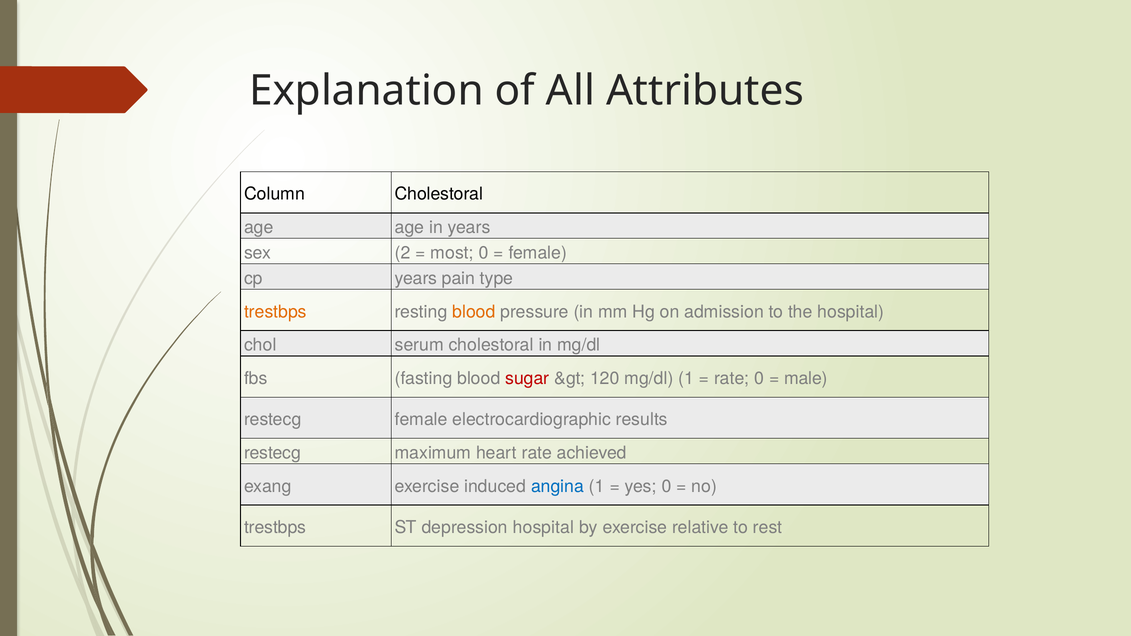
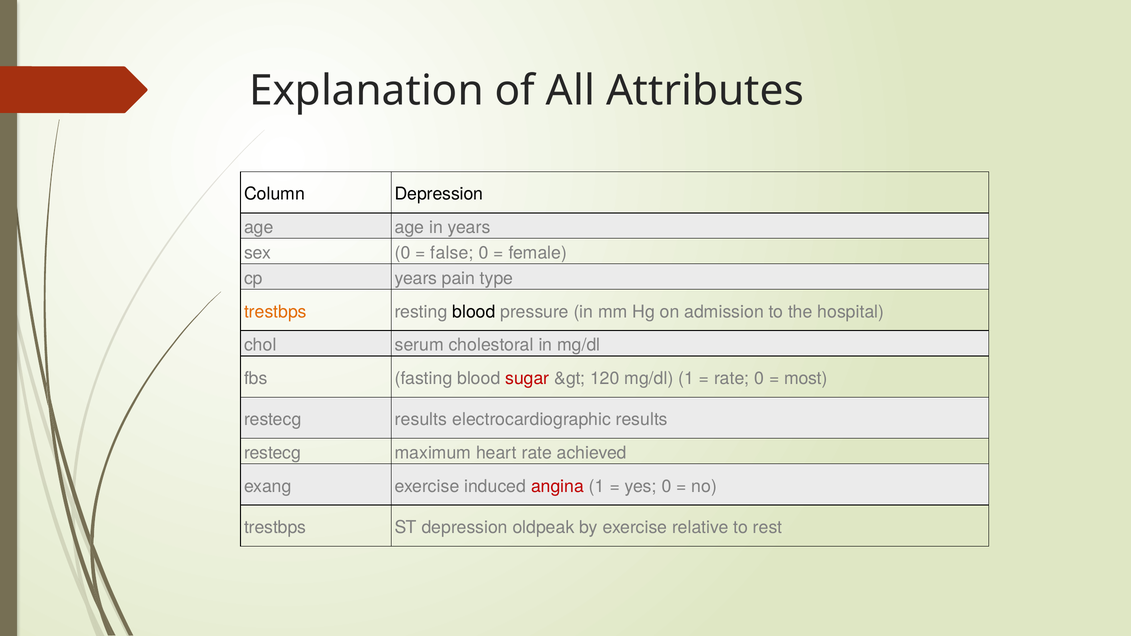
Column Cholestoral: Cholestoral -> Depression (439, 194)
sex 2: 2 -> 0 (403, 253)
most: most -> false (452, 253)
blood colour: orange -> black (474, 312)
male: male -> most (806, 378)
restecg female: female -> results (421, 420)
angina colour: blue -> red (557, 486)
depression hospital: hospital -> oldpeak (544, 528)
